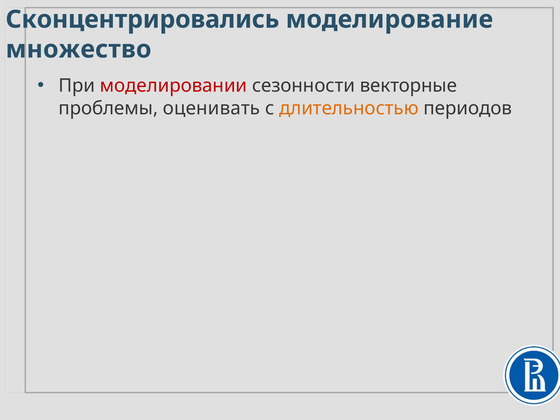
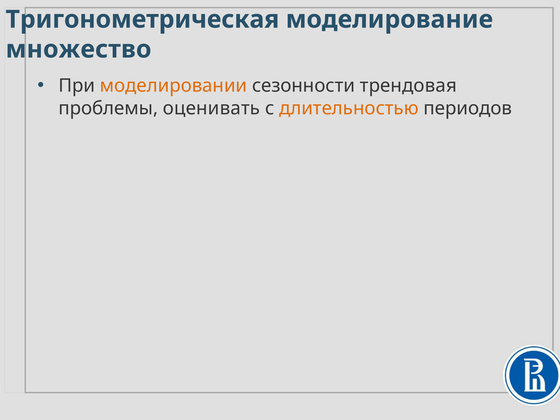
Сконцентрировались: Сконцентрировались -> Тригонометрическая (142, 19)
моделировании colour: red -> orange (174, 86)
векторные: векторные -> трендовая (408, 86)
